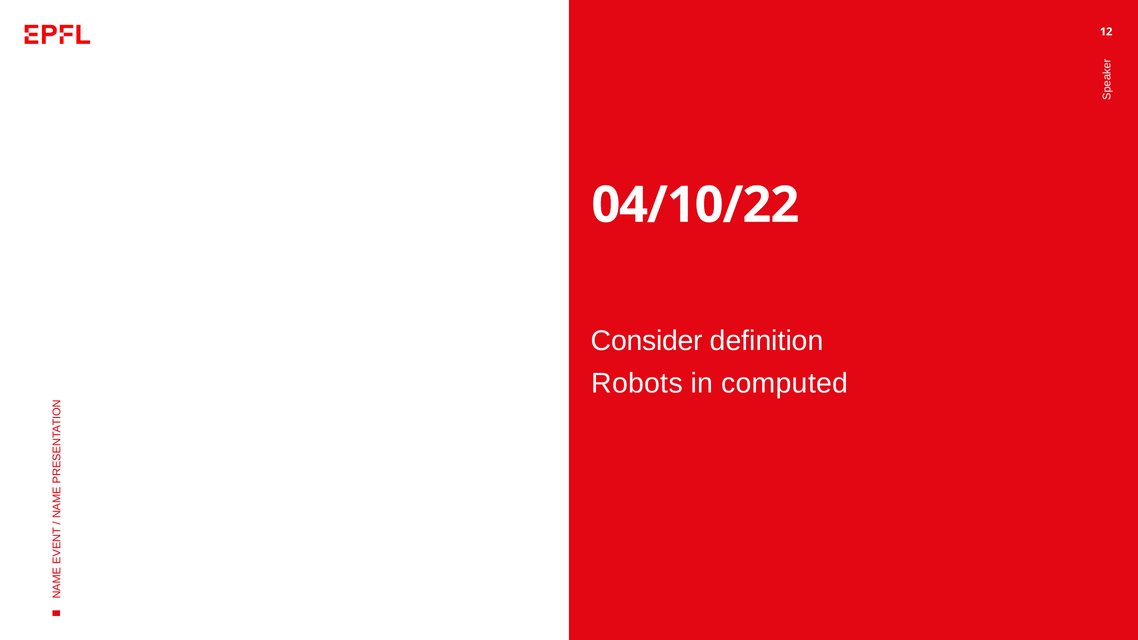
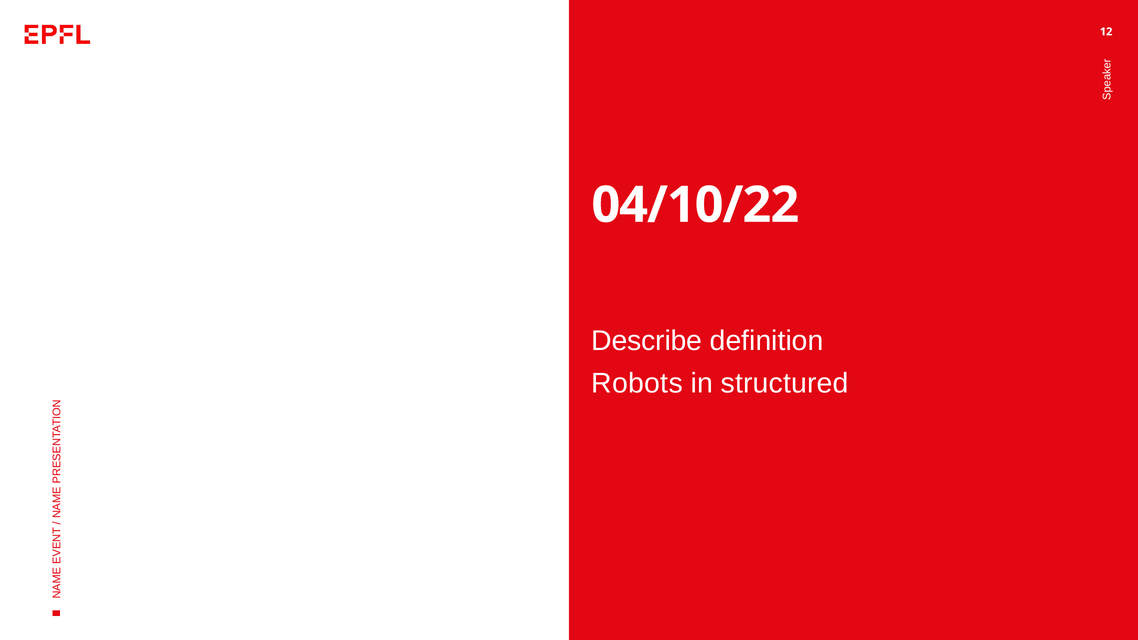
Consider: Consider -> Describe (647, 341)
computed: computed -> structured (785, 384)
